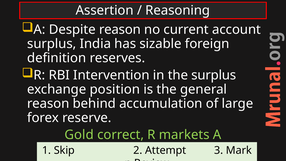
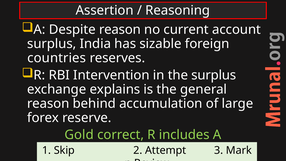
definition: definition -> countries (57, 58)
position: position -> explains (115, 89)
markets: markets -> includes (184, 135)
